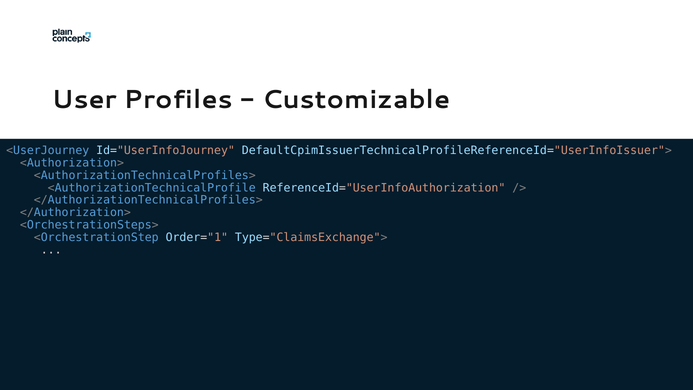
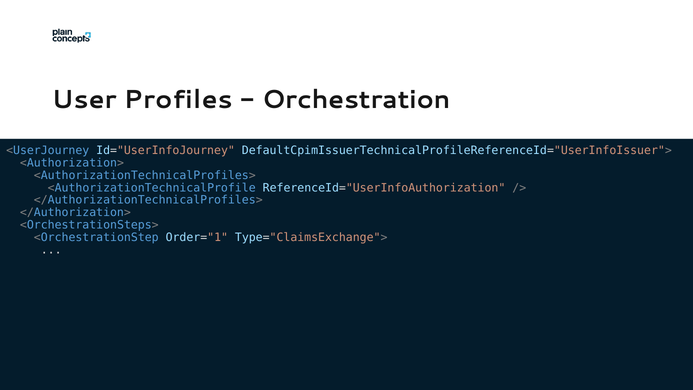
Customizable: Customizable -> Orchestration (356, 99)
